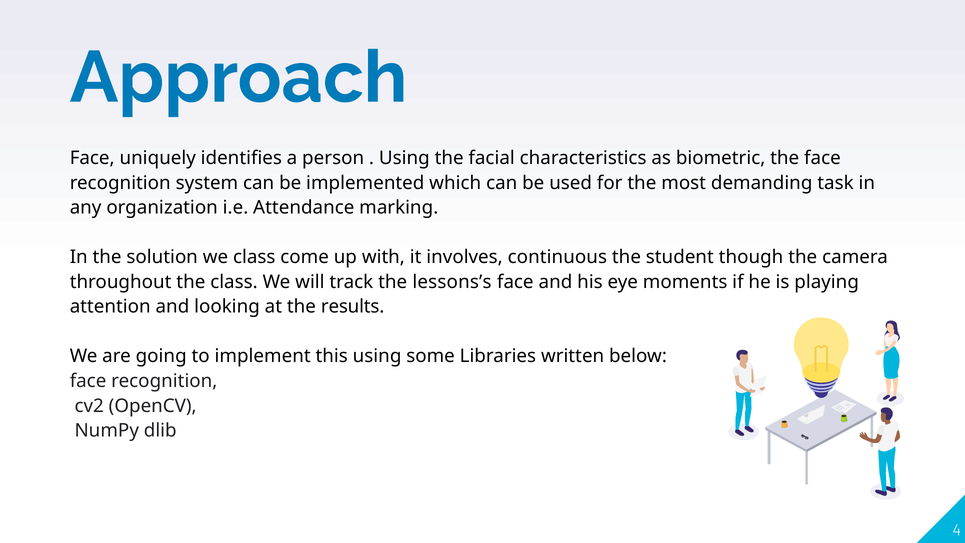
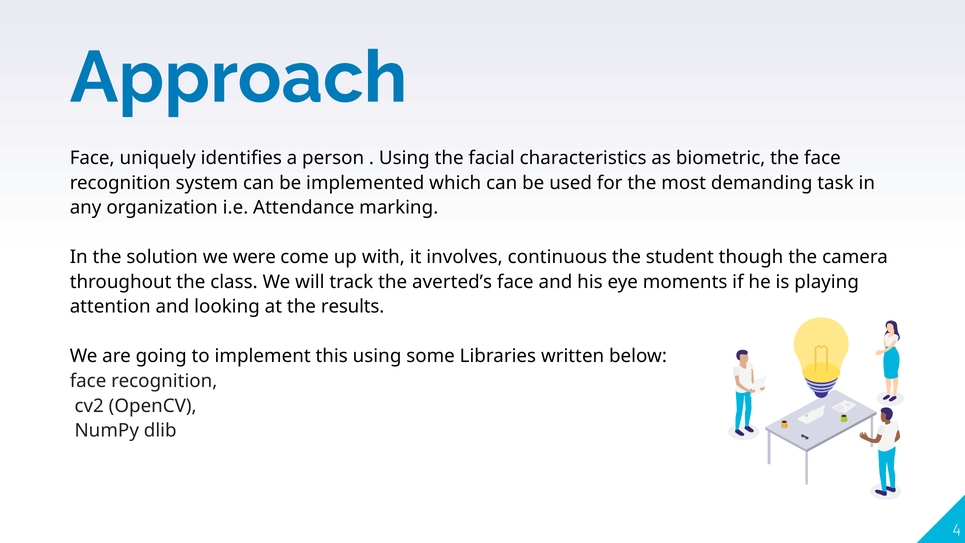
we class: class -> were (254, 257)
lessons’s: lessons’s -> averted’s (452, 282)
